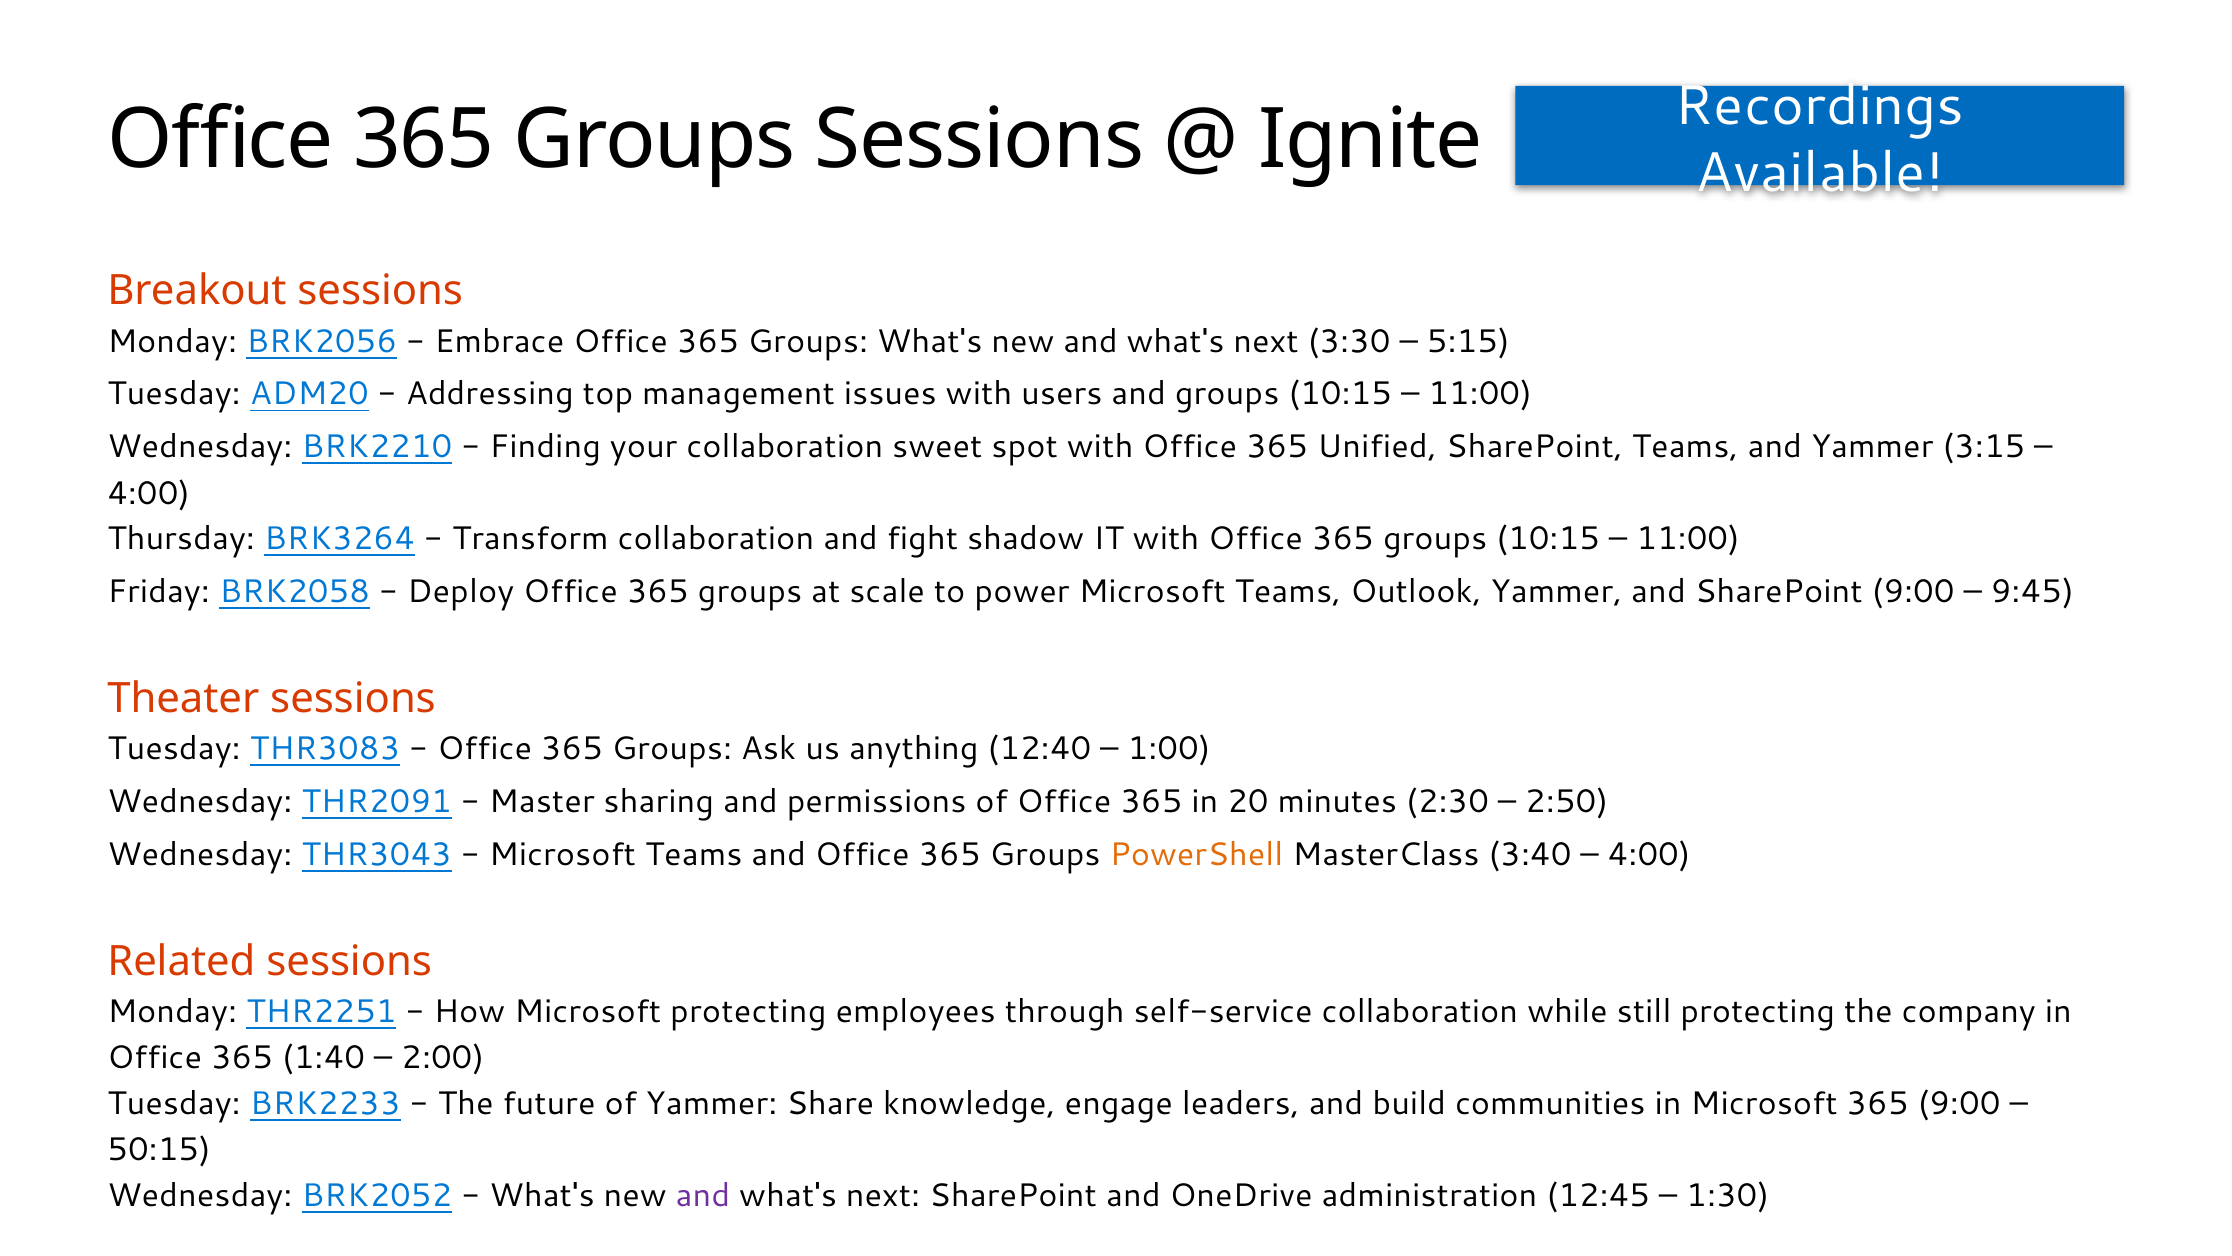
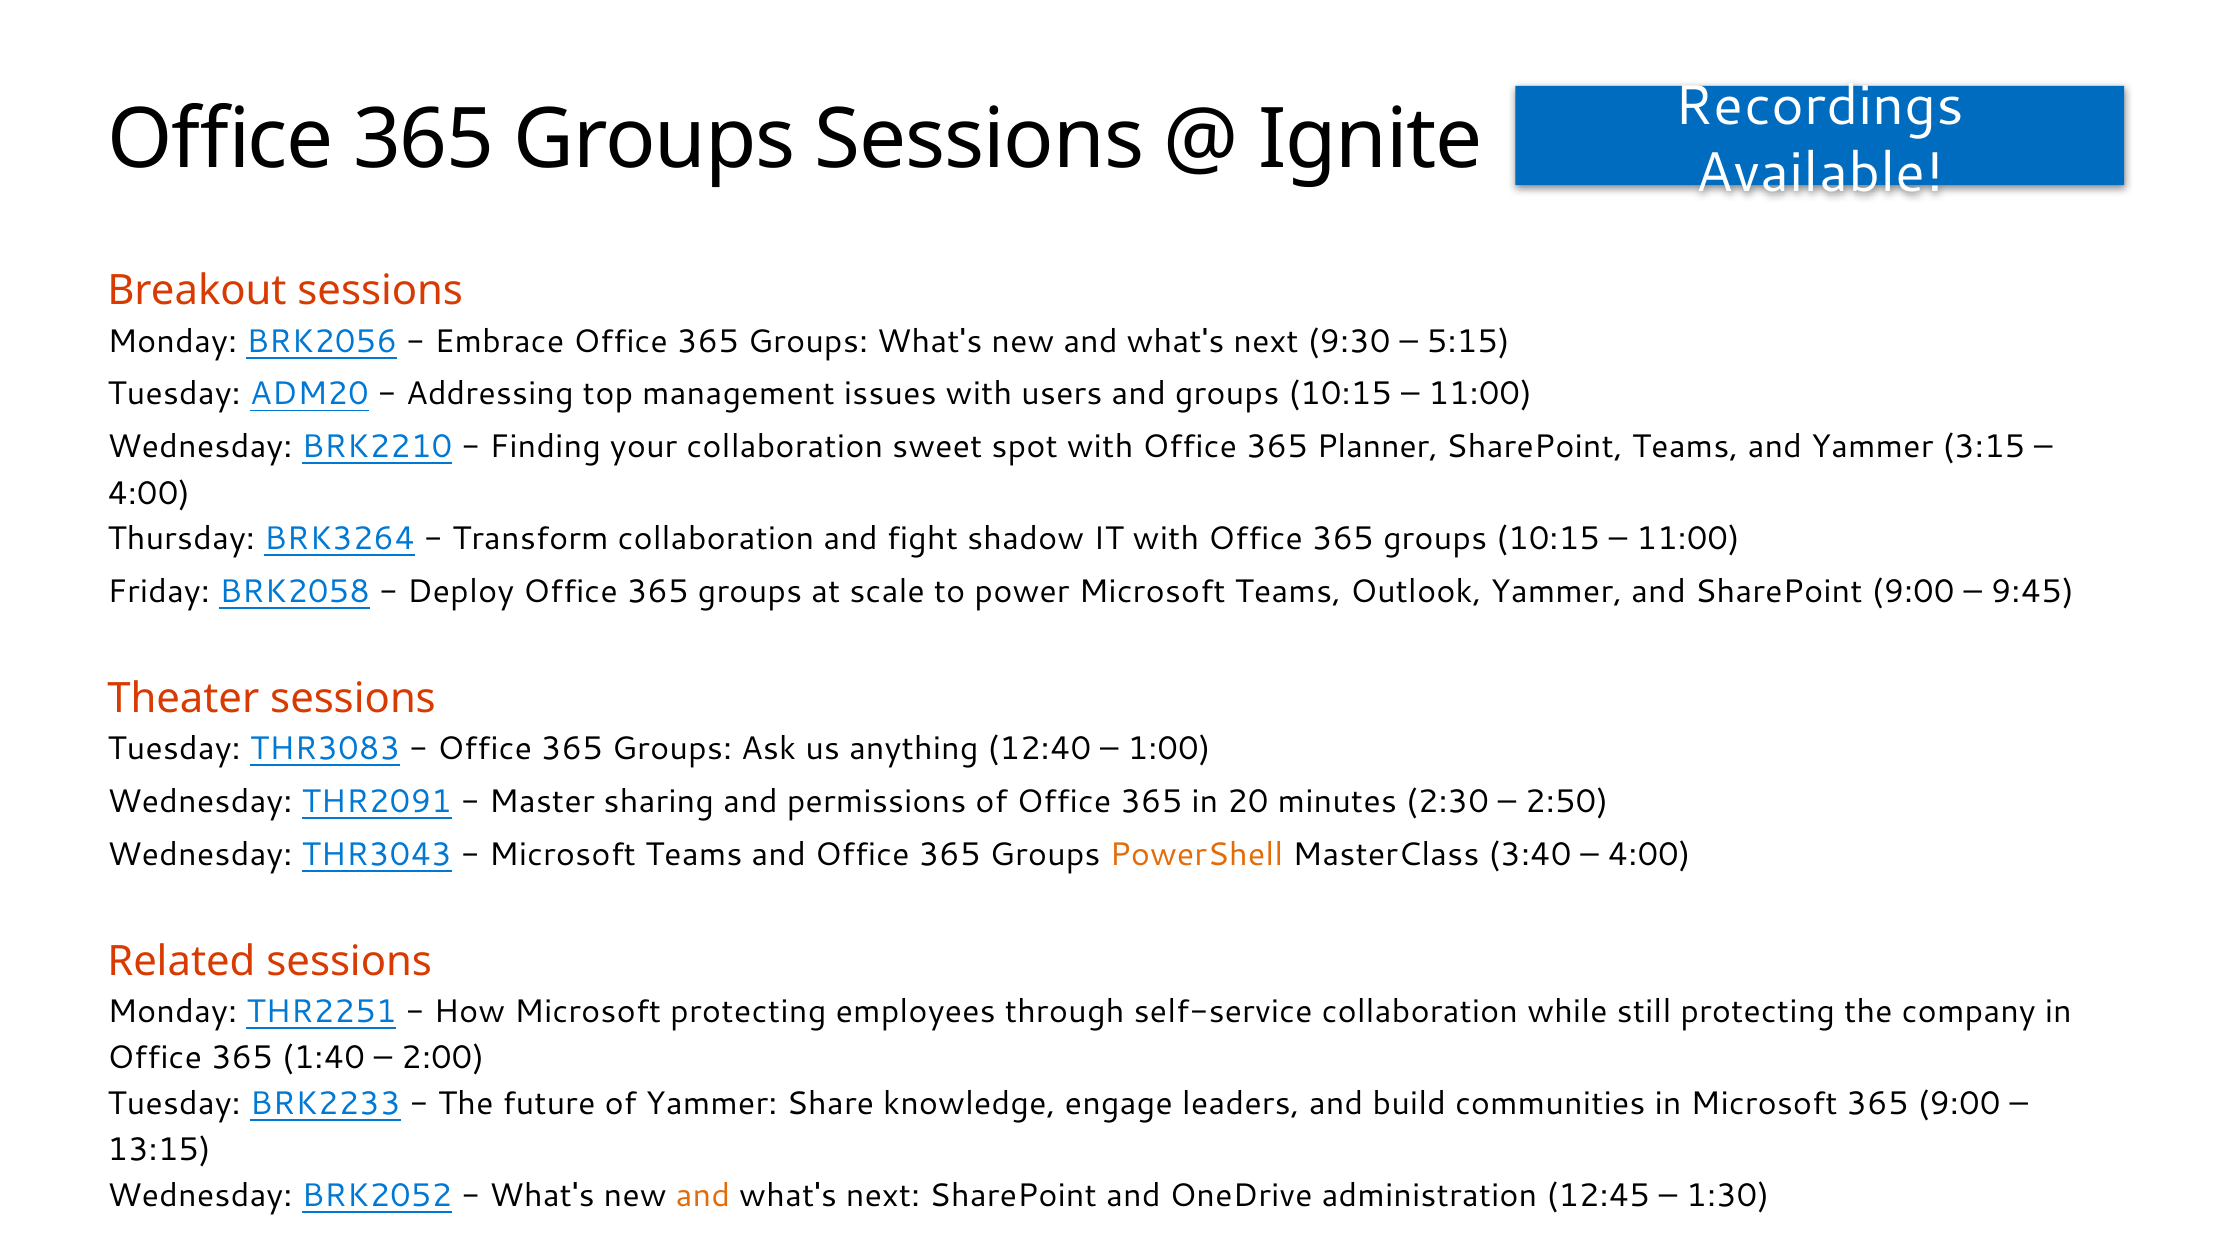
3:30: 3:30 -> 9:30 (1349, 341)
Unified: Unified -> Planner (1377, 447)
50:15: 50:15 -> 13:15 (159, 1150)
and colour: purple -> orange (703, 1195)
